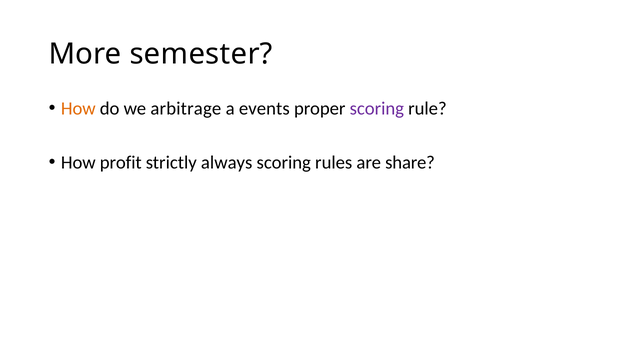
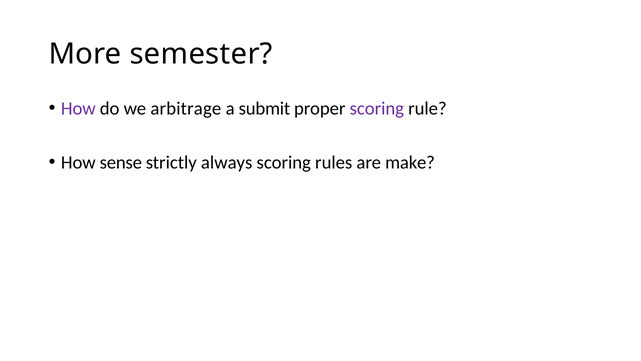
How colour: orange -> purple (78, 108)
events: events -> submit (264, 108)
profit: profit -> sense (121, 162)
share: share -> make (410, 162)
